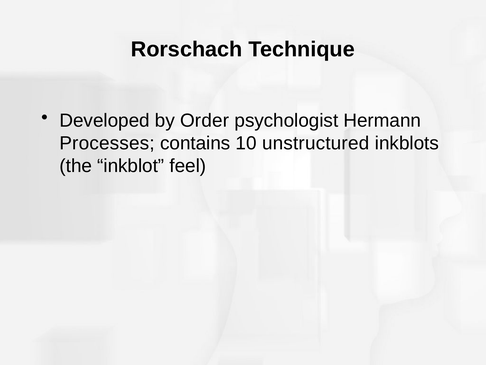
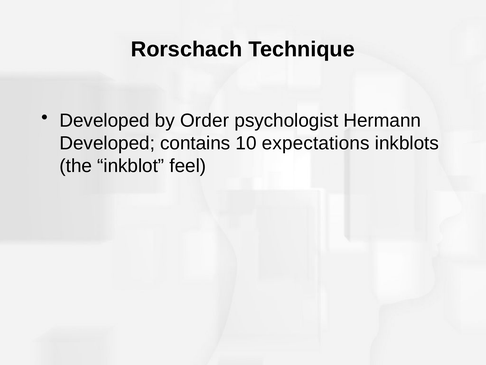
Processes: Processes -> Developed (107, 143)
unstructured: unstructured -> expectations (316, 143)
